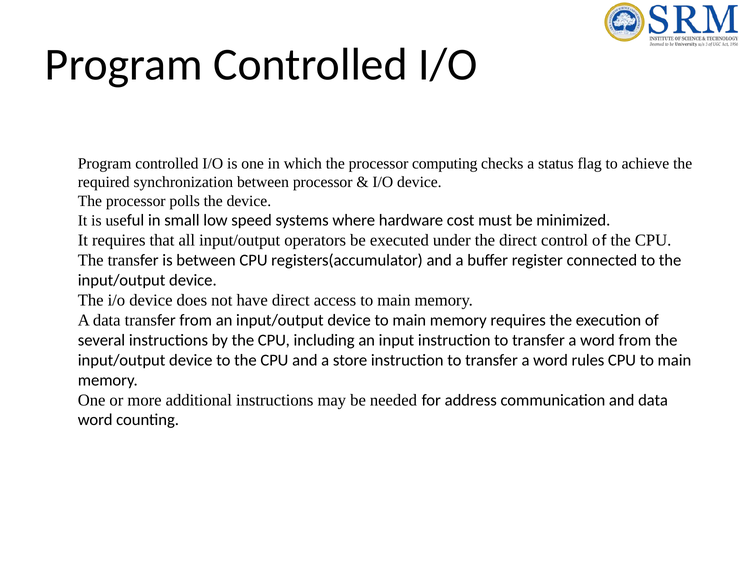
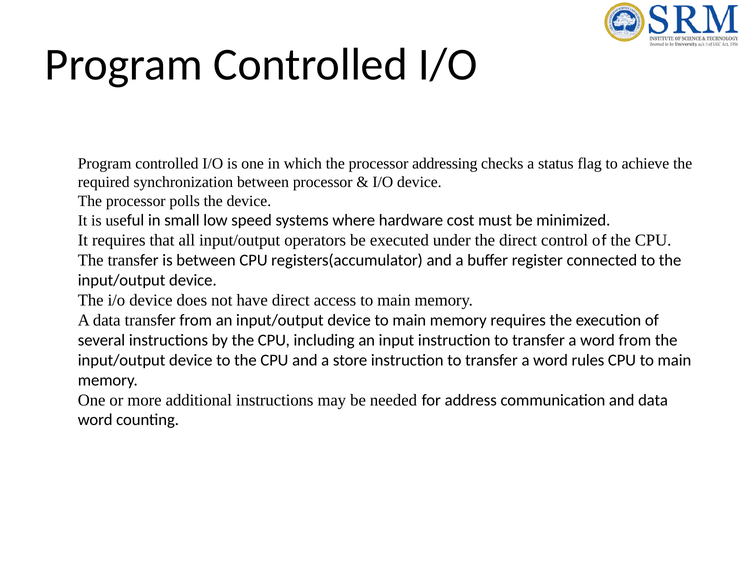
computing: computing -> addressing (445, 163)
